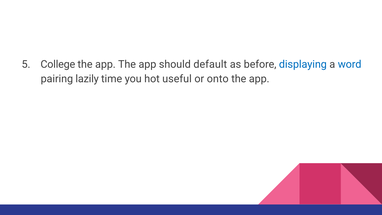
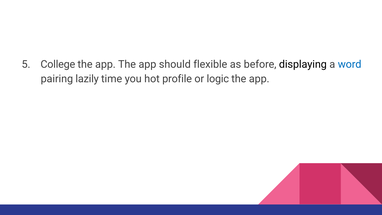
default: default -> flexible (210, 64)
displaying colour: blue -> black (303, 64)
useful: useful -> profile (177, 79)
onto: onto -> logic (218, 79)
